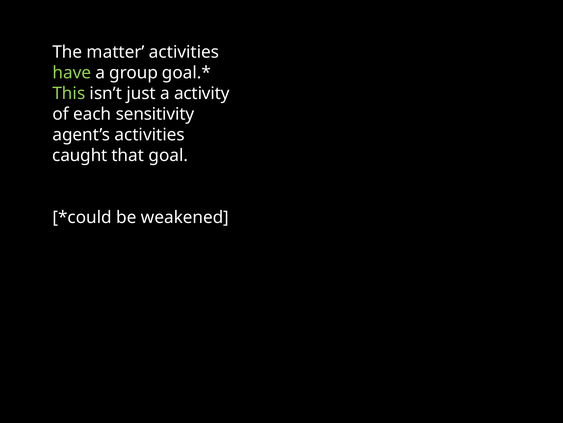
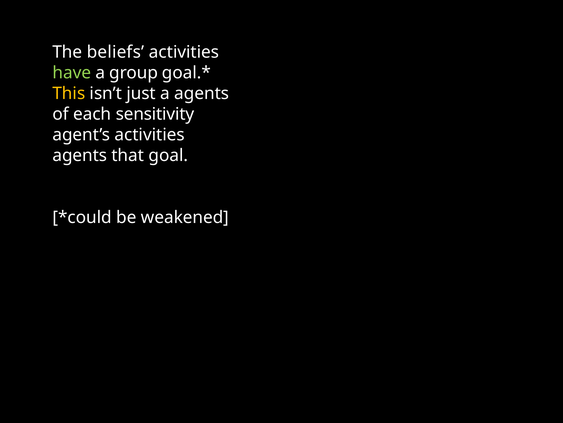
matter: matter -> beliefs (116, 52)
This colour: light green -> yellow (69, 93)
a activity: activity -> agents (202, 93)
caught: caught -> agents (80, 155)
